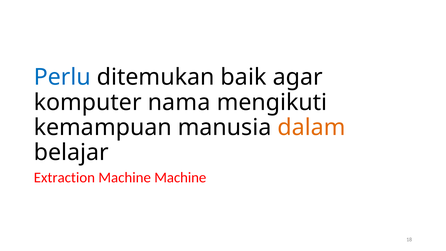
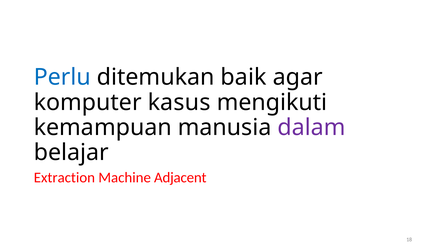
nama: nama -> kasus (179, 102)
dalam colour: orange -> purple (311, 127)
Machine Machine: Machine -> Adjacent (180, 178)
